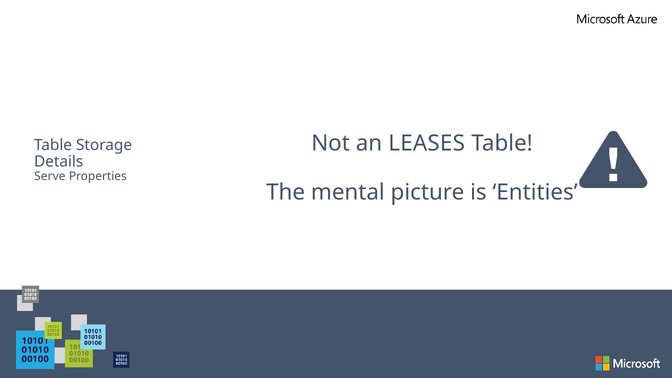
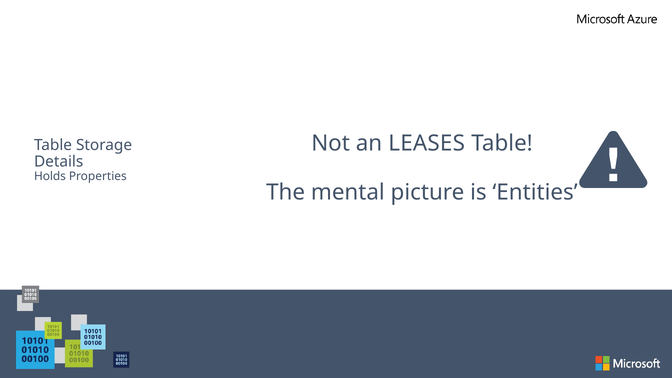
Serve: Serve -> Holds (50, 176)
